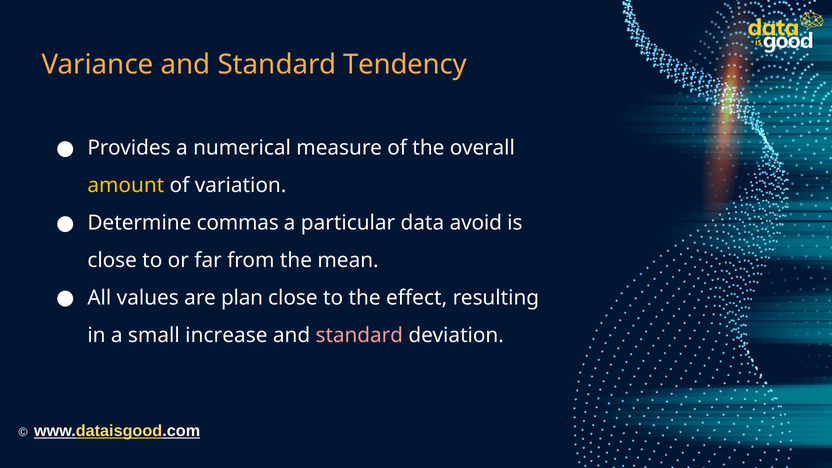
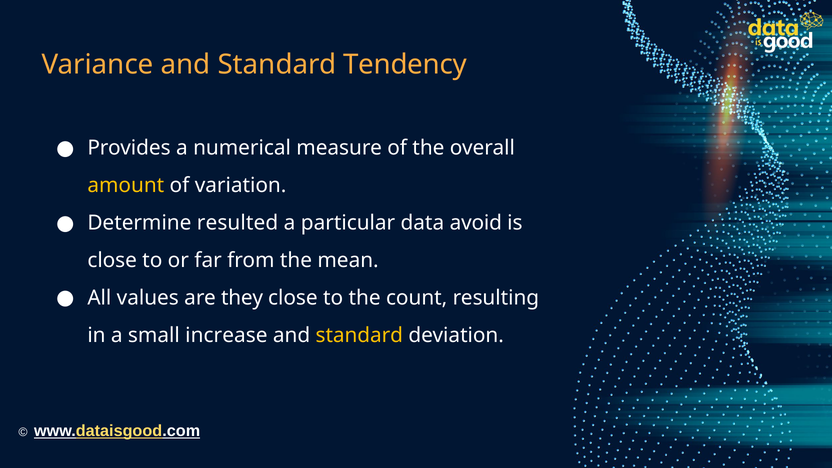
commas: commas -> resulted (238, 223)
plan: plan -> they (242, 298)
effect: effect -> count (417, 298)
standard colour: pink -> yellow (359, 335)
